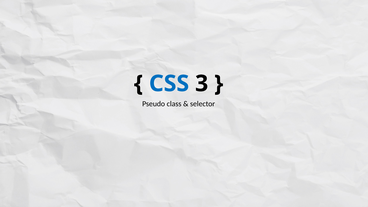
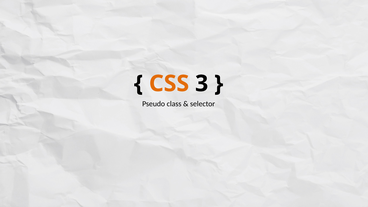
CSS colour: blue -> orange (169, 84)
